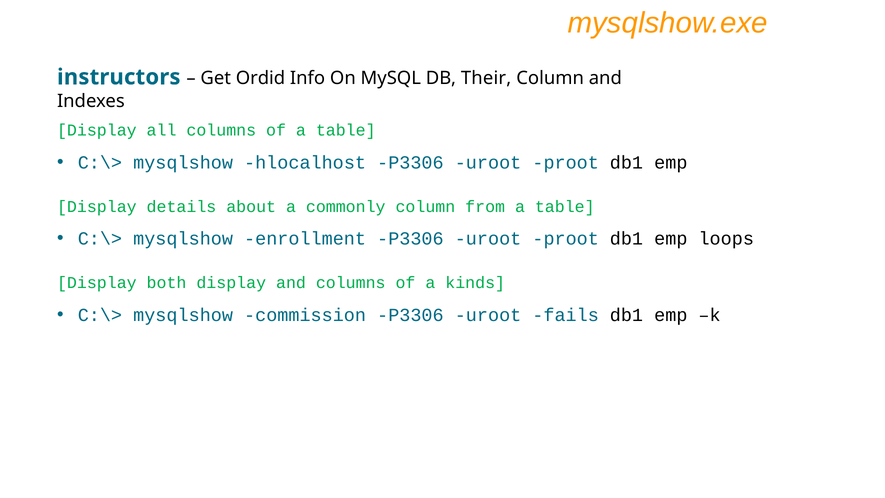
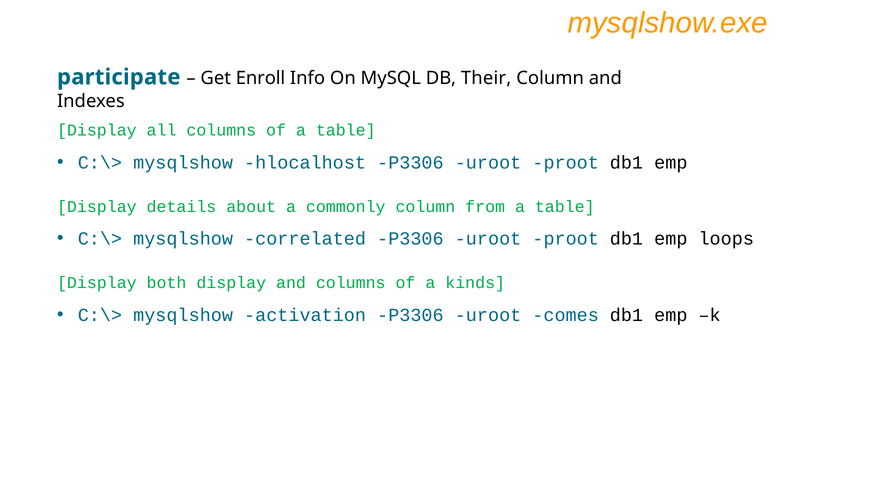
instructors: instructors -> participate (119, 77)
Ordid: Ordid -> Enroll (261, 78)
enrollment: enrollment -> correlated (305, 239)
commission: commission -> activation (305, 315)
fails: fails -> comes (566, 315)
